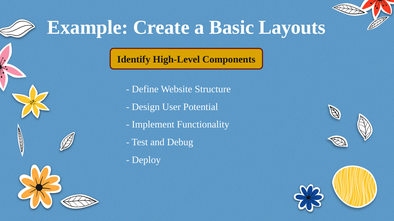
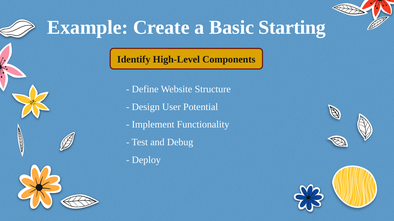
Layouts: Layouts -> Starting (292, 28)
